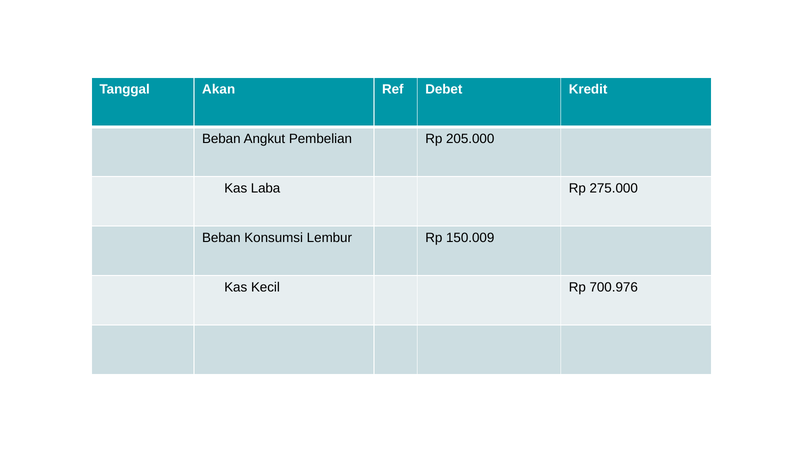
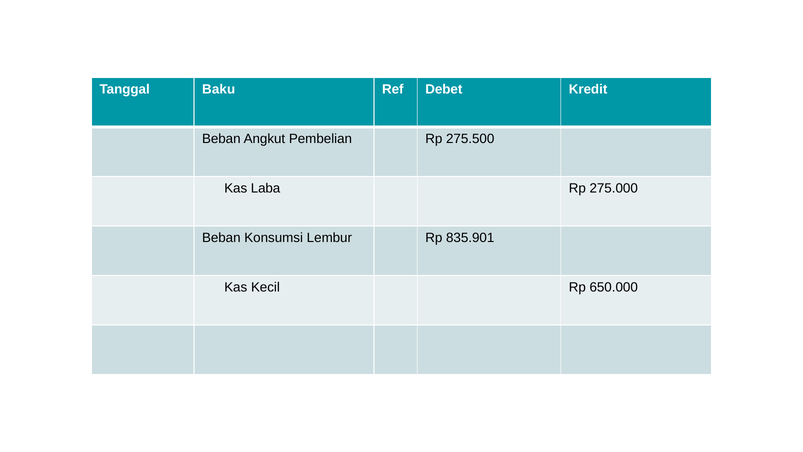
Akan: Akan -> Baku (219, 89)
205.000: 205.000 -> 275.500 (470, 139)
150.009: 150.009 -> 835.901 (470, 238)
700.976: 700.976 -> 650.000 (614, 287)
